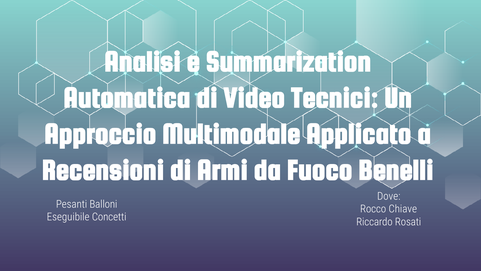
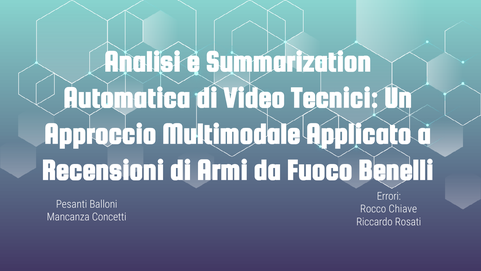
Dove: Dove -> Errori (389, 196)
Eseguibile: Eseguibile -> Mancanza (68, 217)
